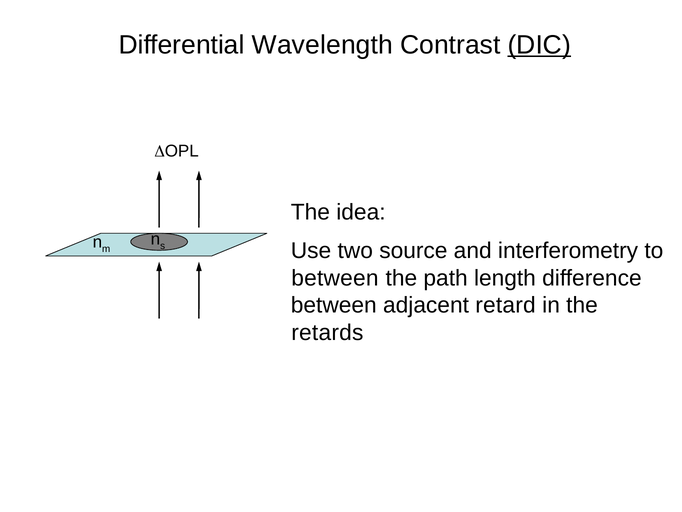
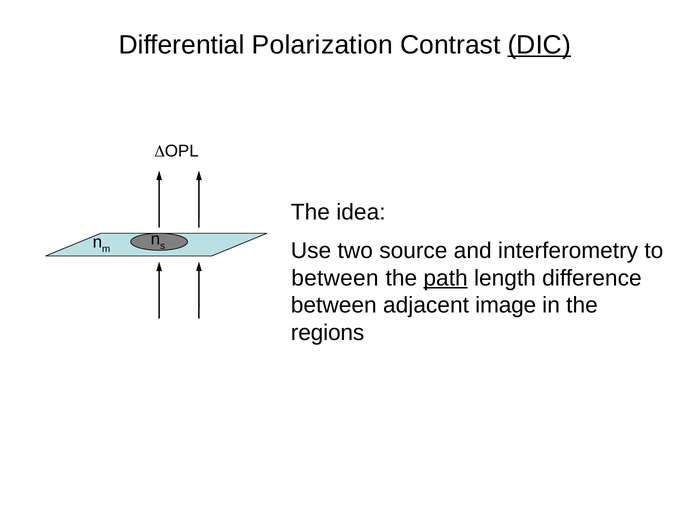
Wavelength: Wavelength -> Polarization (322, 45)
path underline: none -> present (446, 278)
retard: retard -> image (506, 305)
retards: retards -> regions (328, 332)
